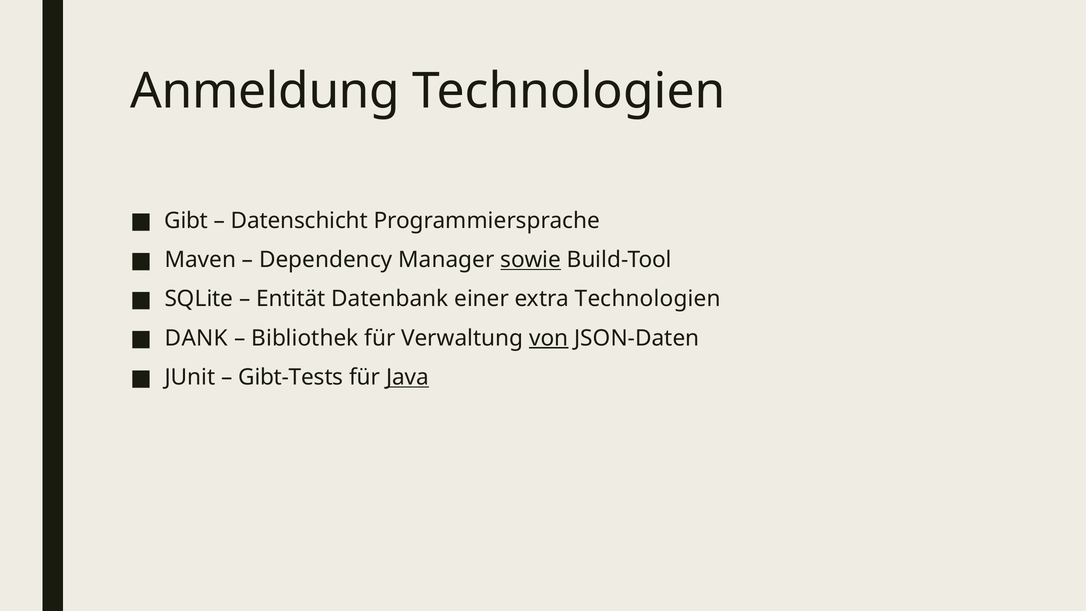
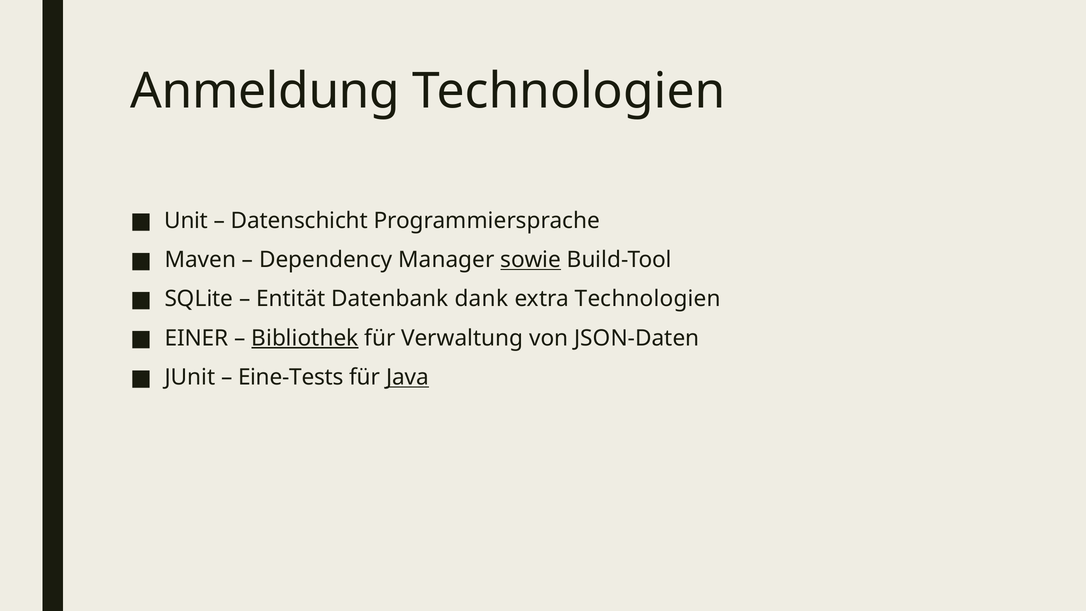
Gibt: Gibt -> Unit (186, 221)
einer: einer -> dank (481, 299)
DANK: DANK -> EINER (196, 338)
Bibliothek underline: none -> present (305, 338)
von underline: present -> none (549, 338)
Gibt-Tests: Gibt-Tests -> Eine-Tests (291, 377)
